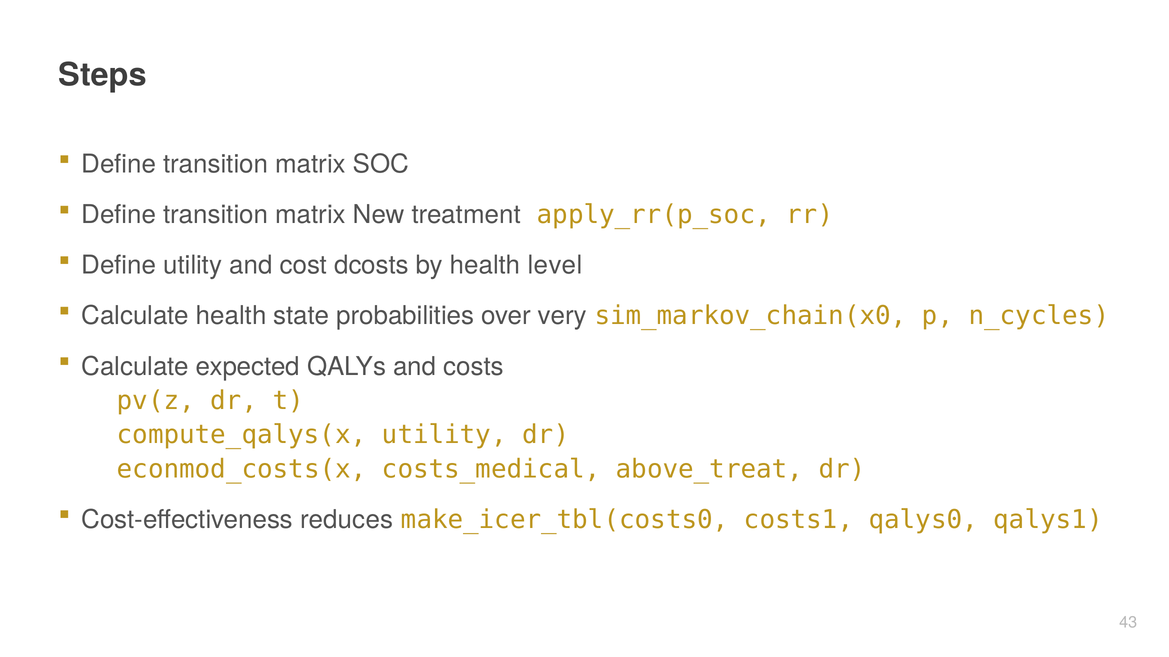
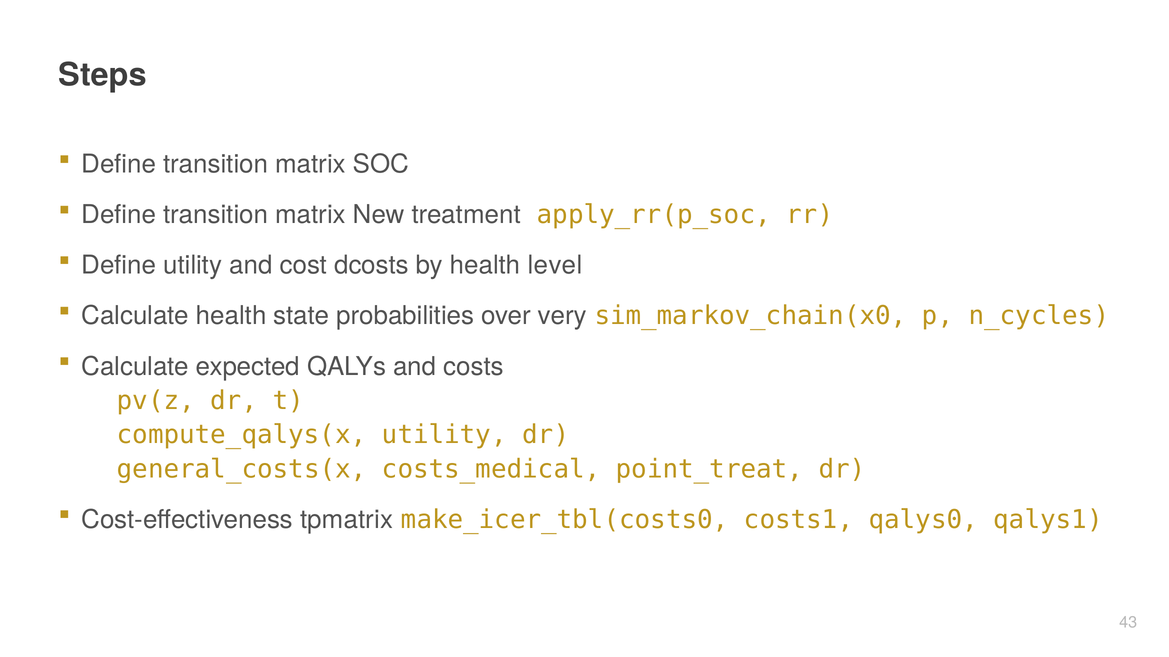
econmod_costs(x: econmod_costs(x -> general_costs(x (242, 469)
above_treat: above_treat -> point_treat (709, 469)
reduces: reduces -> tpmatrix (347, 520)
